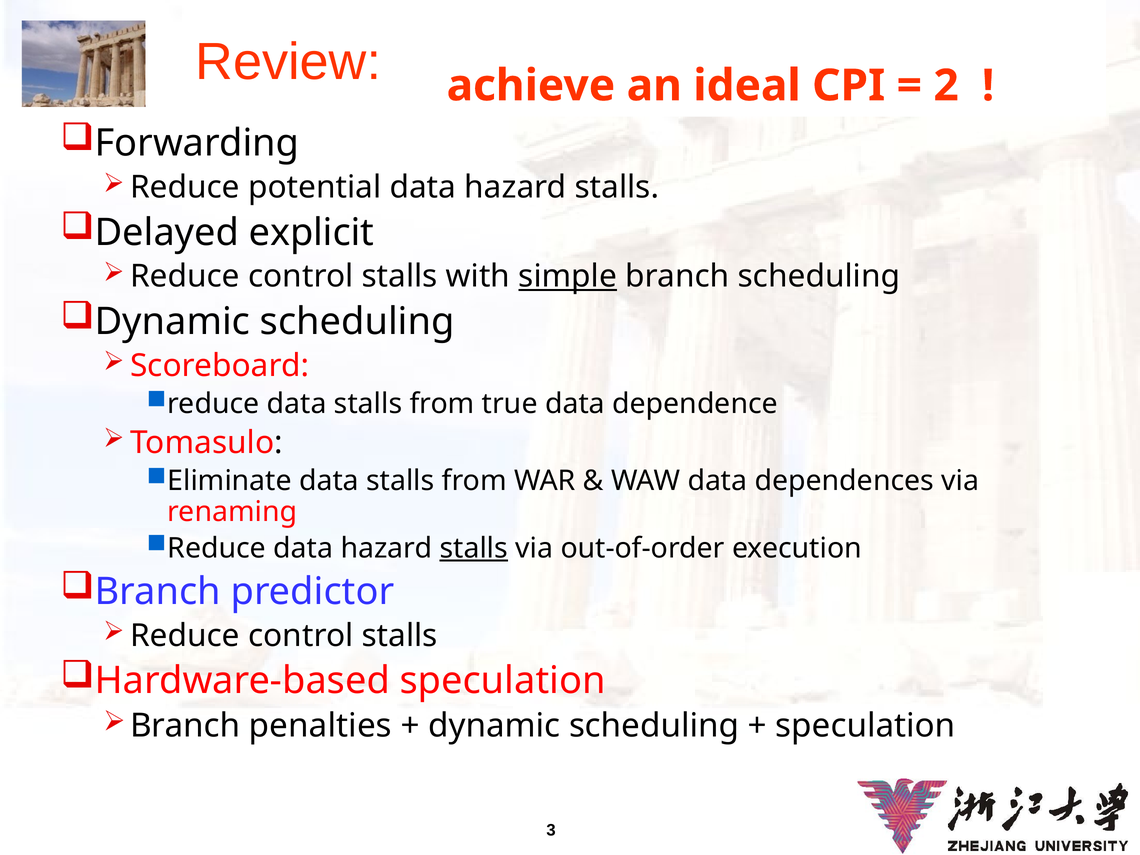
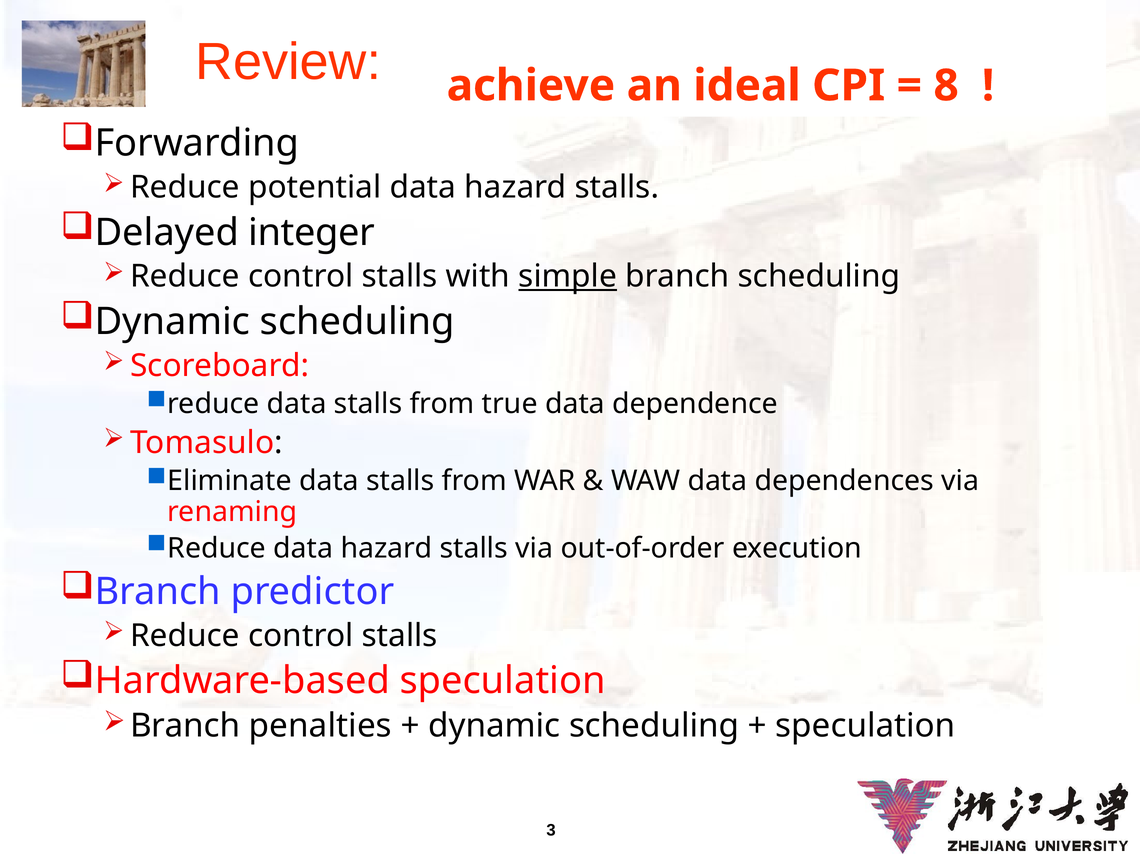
2: 2 -> 8 (946, 86)
explicit: explicit -> integer (312, 233)
stalls underline: present -> none (474, 548)
